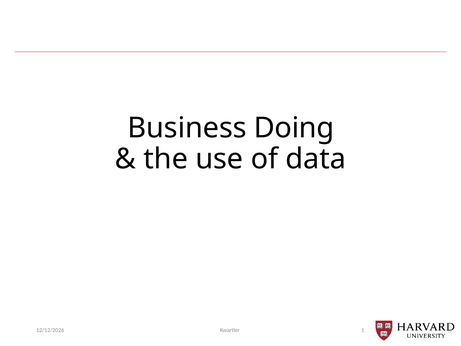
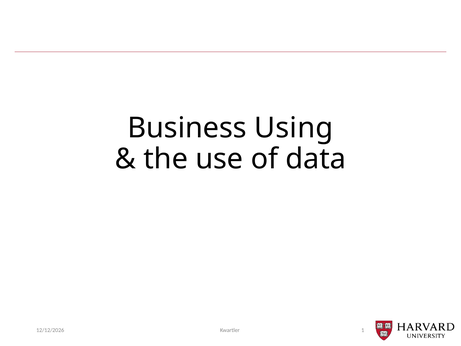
Doing: Doing -> Using (294, 128)
